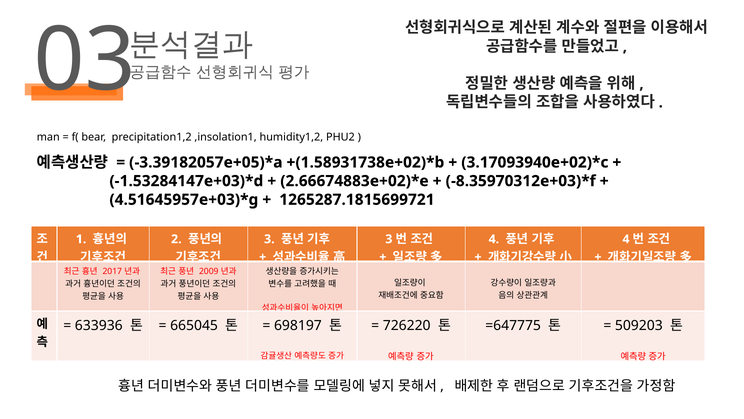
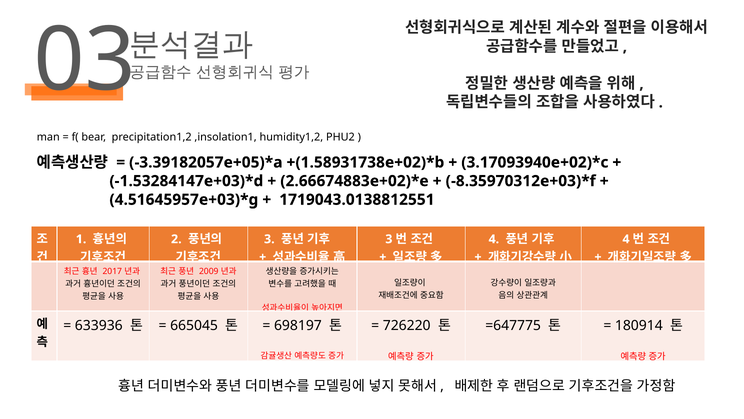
1265287.1815699721: 1265287.1815699721 -> 1719043.0138812551 (357, 199)
509203: 509203 -> 180914 (639, 325)
